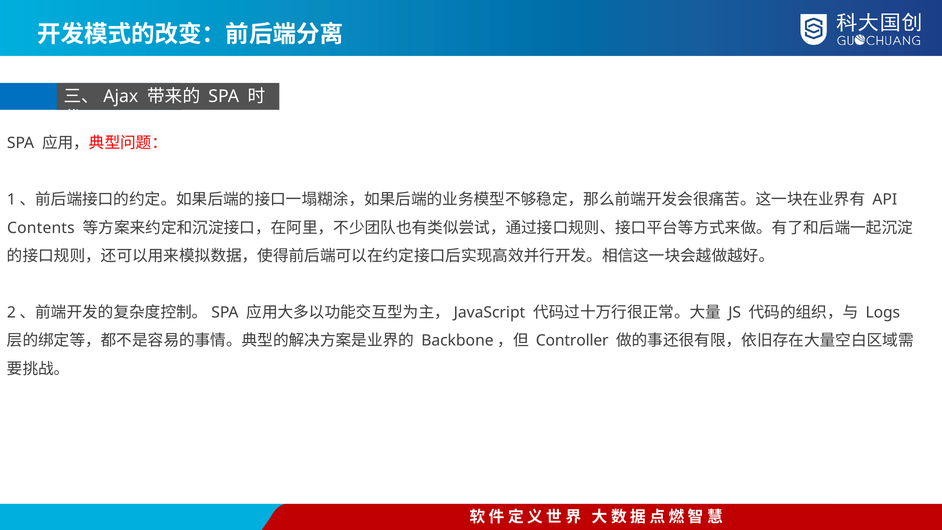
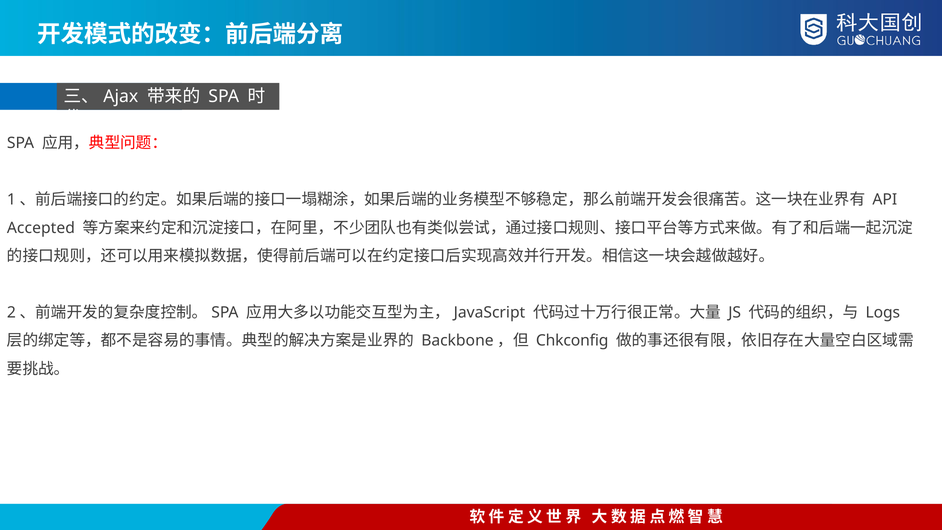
Contents: Contents -> Accepted (41, 228)
Controller: Controller -> Chkconfig (572, 341)
